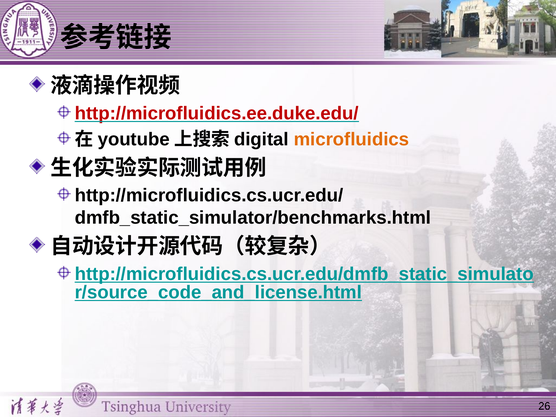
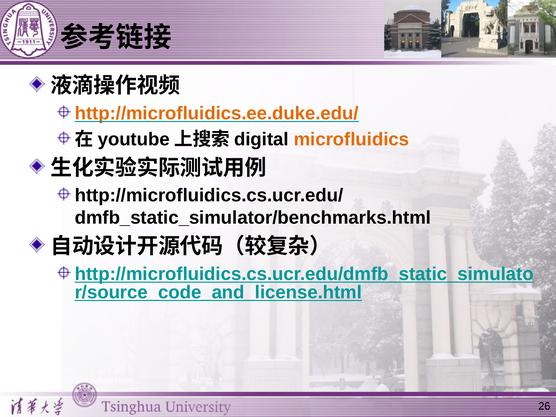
http://microfluidics.ee.duke.edu/ colour: red -> orange (217, 113)
